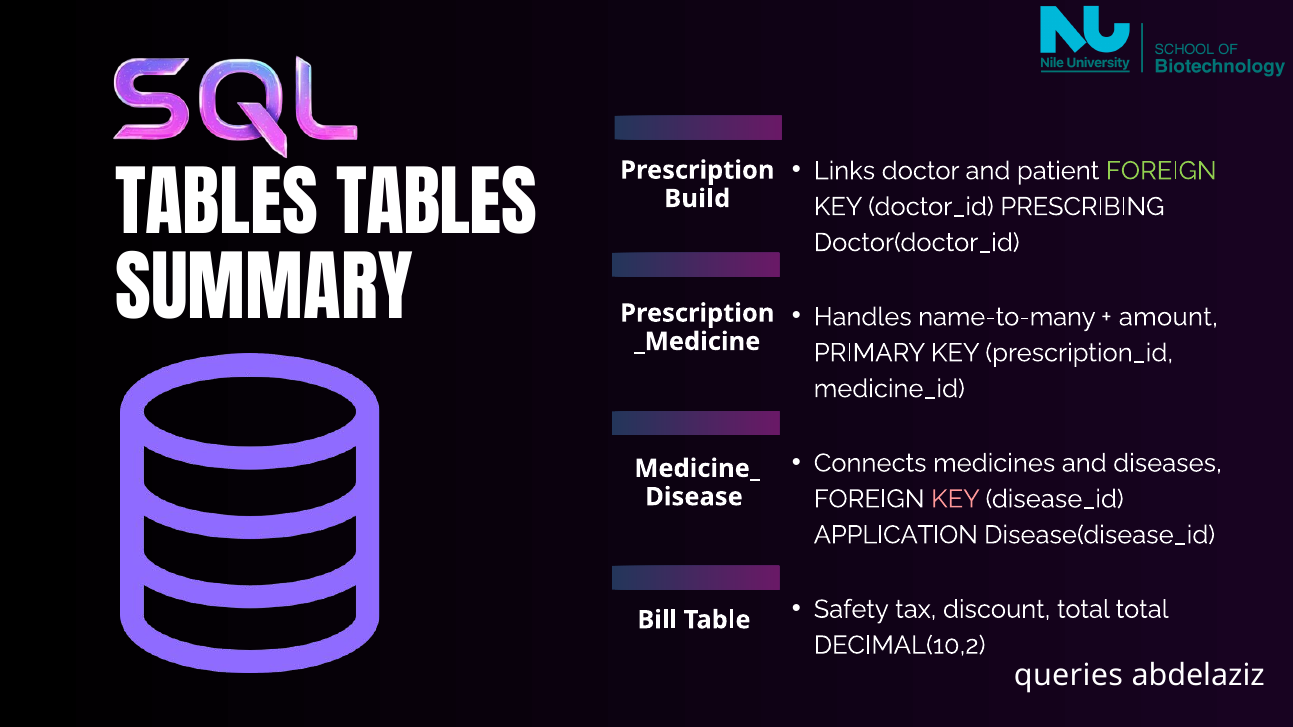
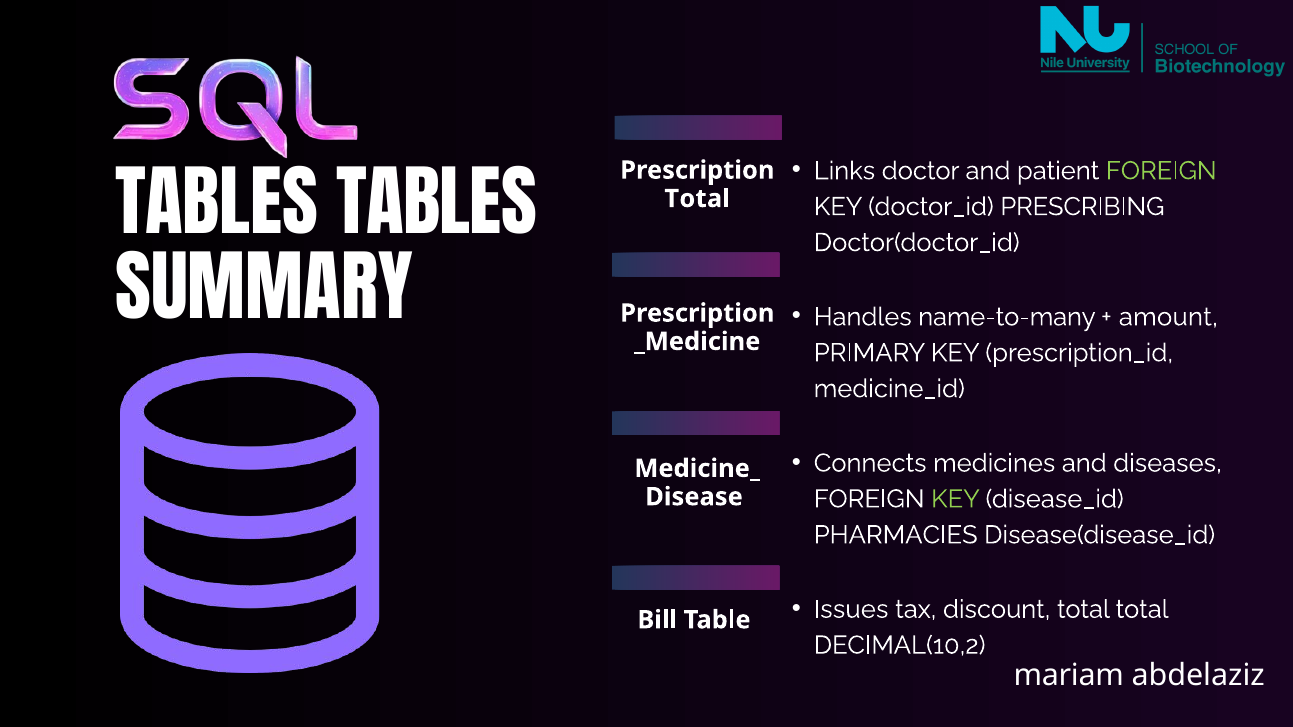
Build: Build -> Total (697, 199)
KEY colour: pink -> light green (955, 499)
APPLICATION: APPLICATION -> PHARMACIES (896, 535)
Safety: Safety -> Issues (851, 610)
queries: queries -> mariam (1069, 676)
